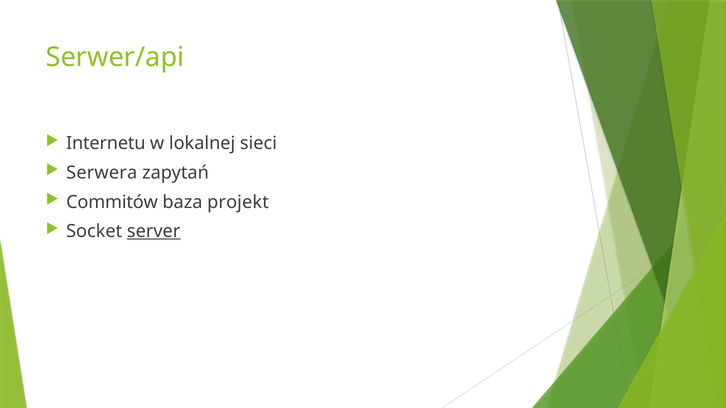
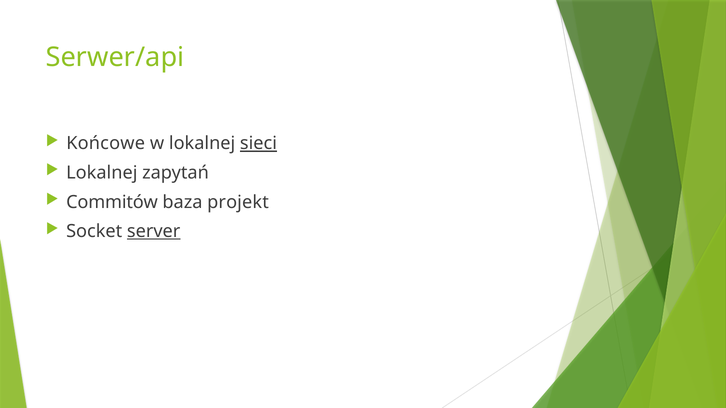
Internetu: Internetu -> Końcowe (106, 144)
sieci underline: none -> present (258, 144)
Serwera: Serwera -> Lokalnej (102, 173)
